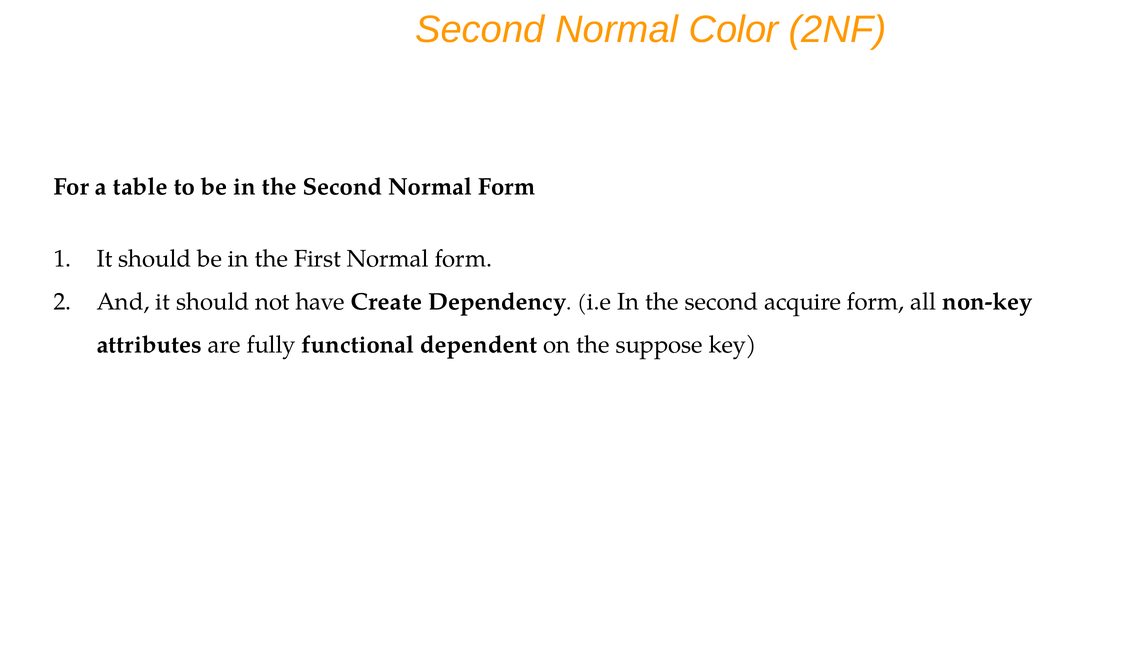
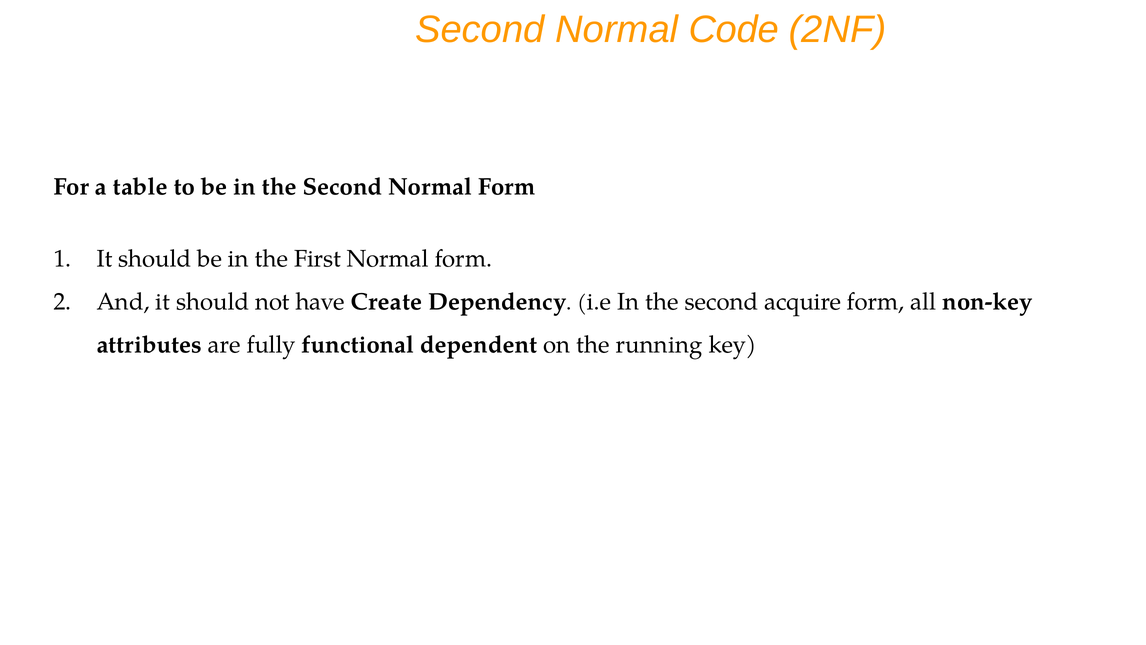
Color: Color -> Code (734, 30)
suppose: suppose -> running (659, 344)
